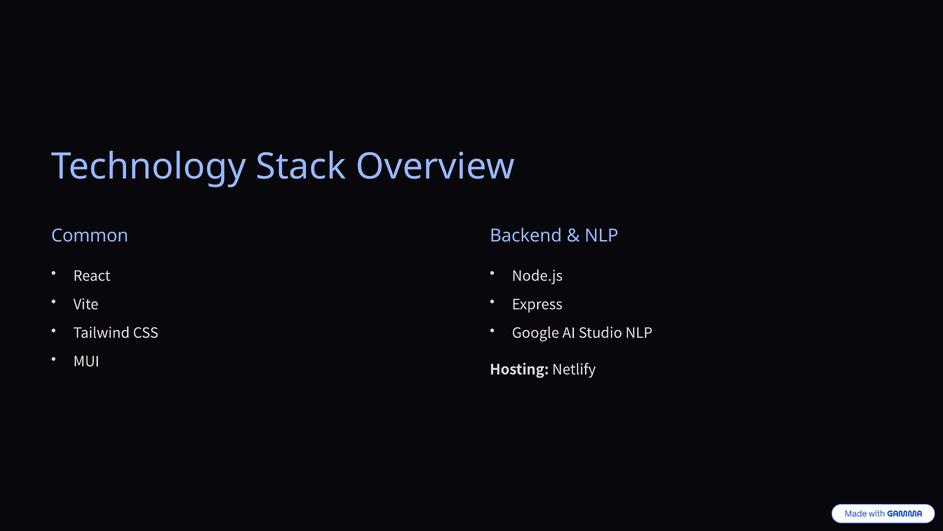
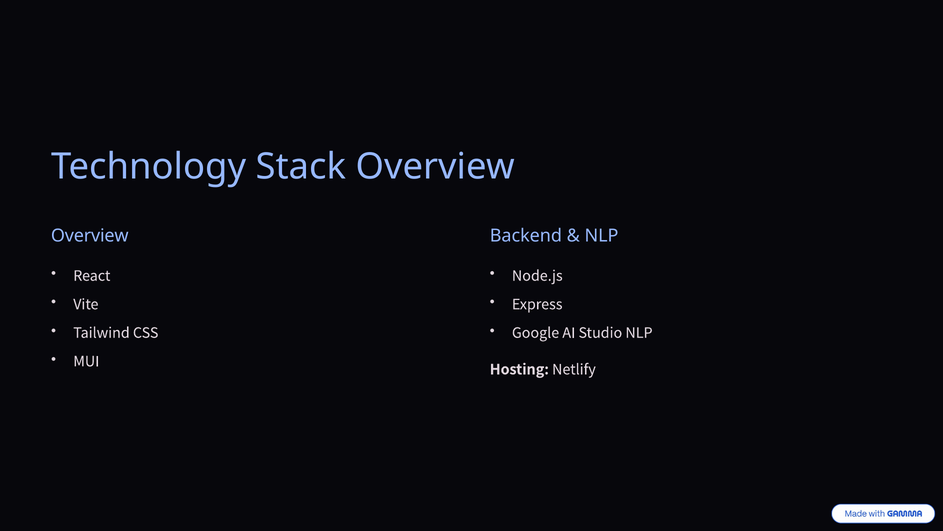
Common: Common -> Overview (90, 235)
